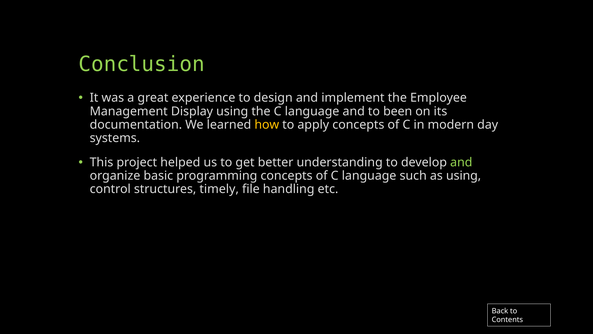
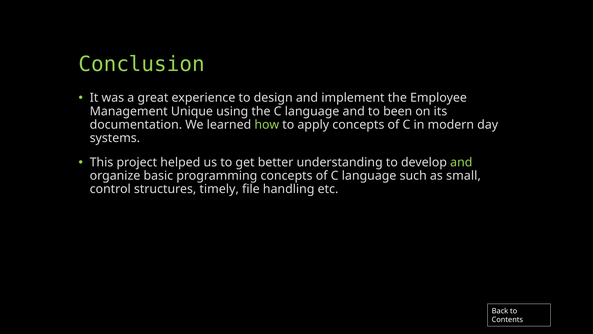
Display: Display -> Unique (192, 111)
how colour: yellow -> light green (267, 124)
as using: using -> small (463, 176)
